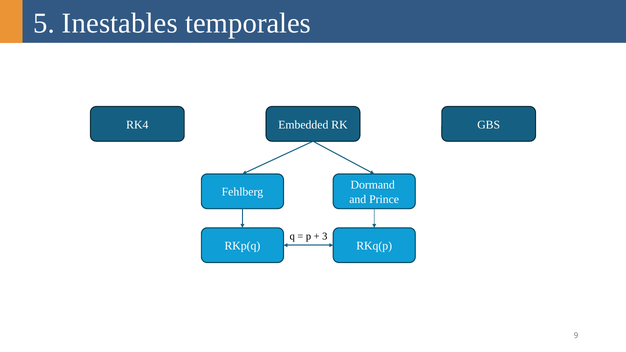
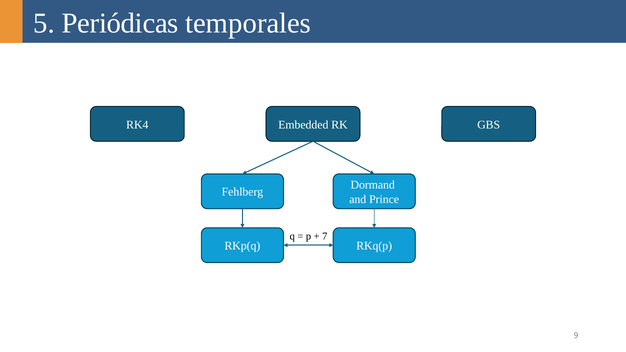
Inestables: Inestables -> Periódicas (120, 23)
3: 3 -> 7 (325, 236)
